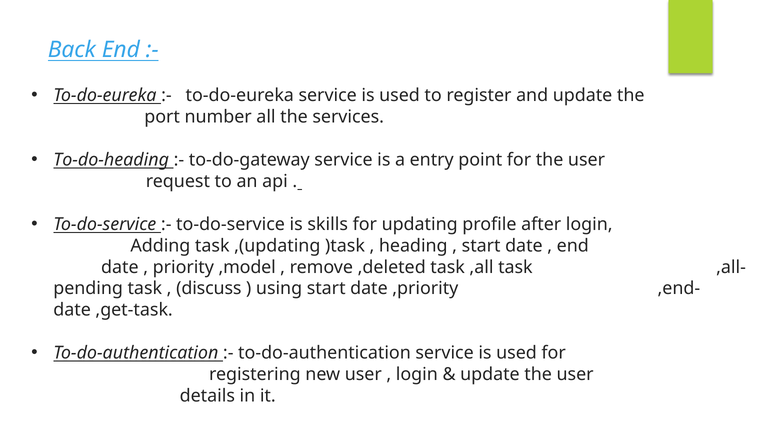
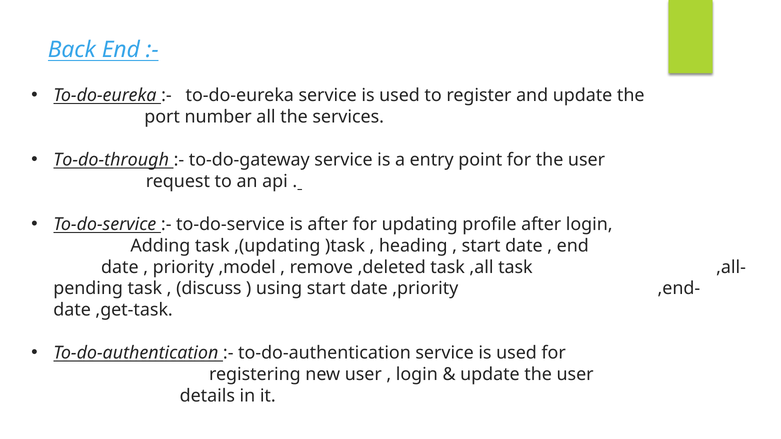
To-do-heading: To-do-heading -> To-do-through (111, 160)
is skills: skills -> after (328, 224)
